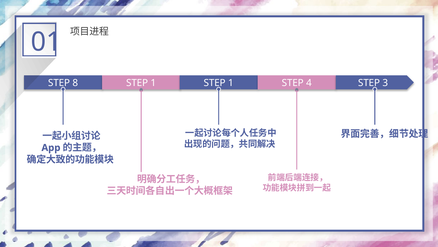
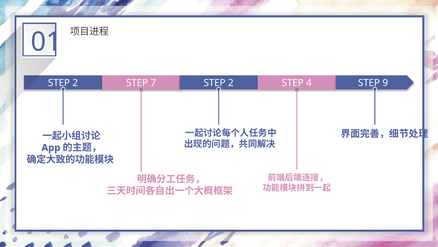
8: 8 -> 2 (75, 83)
1: 1 -> 7 (153, 83)
1: 1 -> 2 (231, 83)
3: 3 -> 9 (385, 83)
